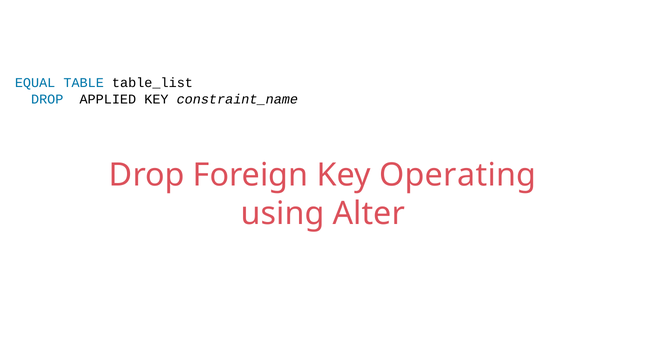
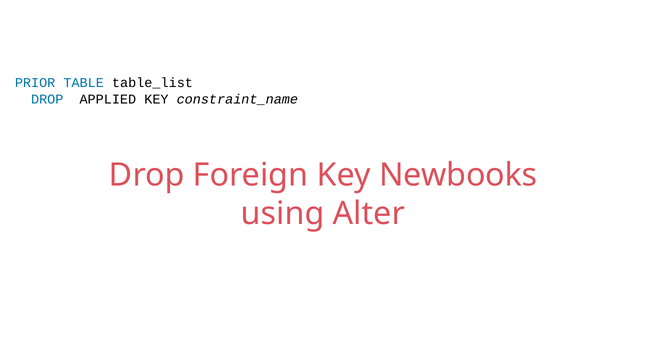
EQUAL: EQUAL -> PRIOR (35, 83)
Operating: Operating -> Newbooks (458, 175)
